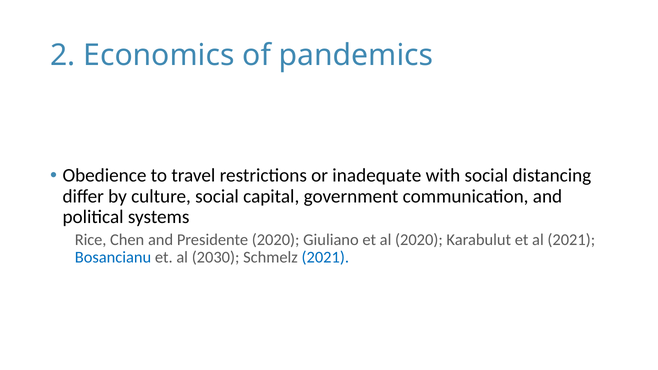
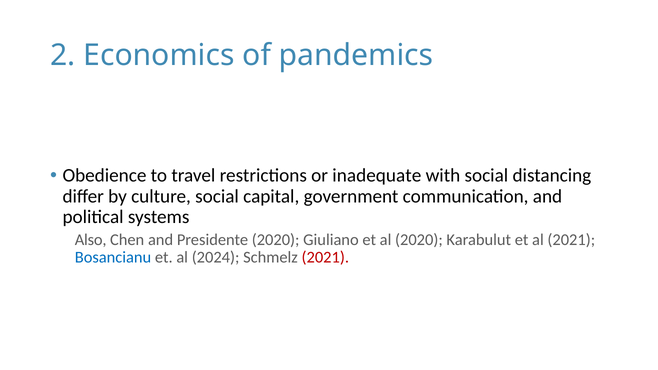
Rice: Rice -> Also (91, 240)
2030: 2030 -> 2024 (216, 257)
2021 colour: blue -> red (325, 257)
